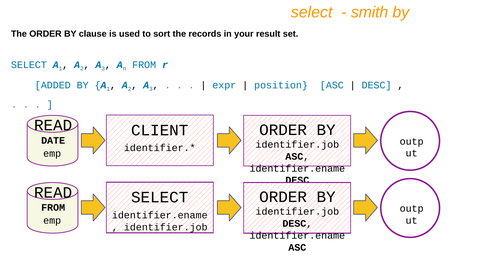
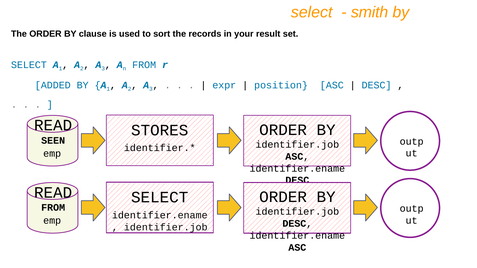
CLIENT: CLIENT -> STORES (160, 130)
DATE: DATE -> SEEN (53, 141)
